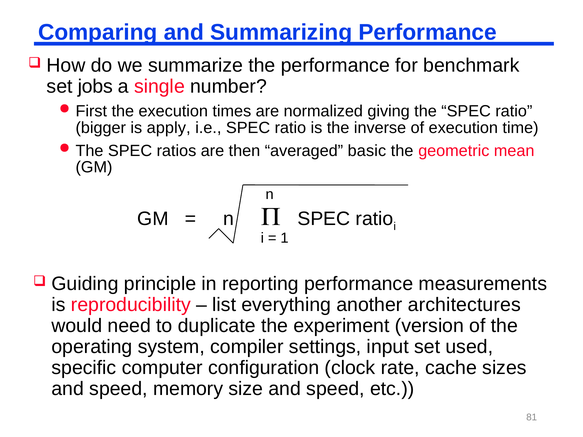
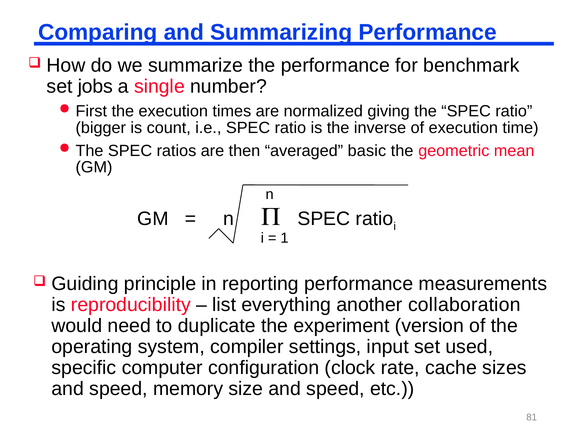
apply: apply -> count (169, 128)
architectures: architectures -> collaboration (464, 305)
